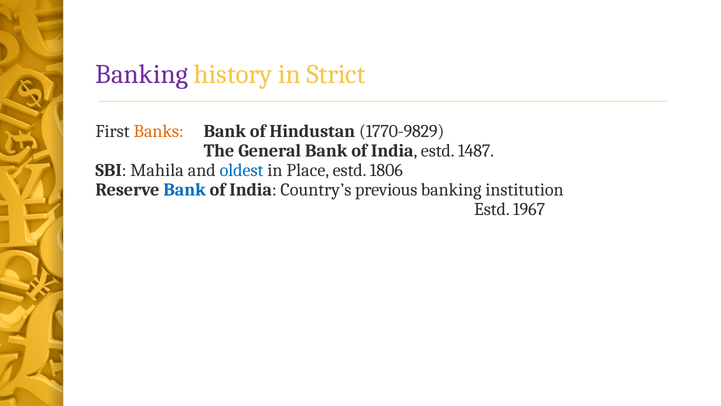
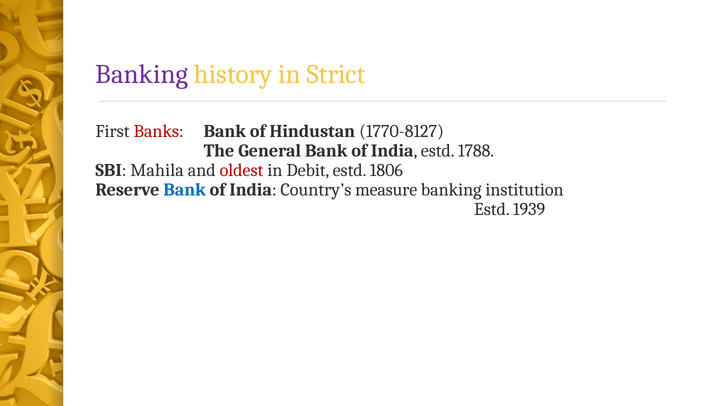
Banks colour: orange -> red (159, 131)
1770-9829: 1770-9829 -> 1770-8127 (402, 131)
1487: 1487 -> 1788 (476, 151)
oldest colour: blue -> red (242, 170)
Place: Place -> Debit (308, 170)
previous: previous -> measure (386, 190)
1967: 1967 -> 1939 (529, 209)
